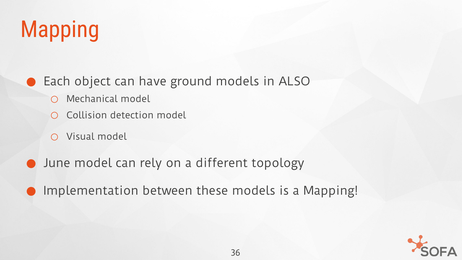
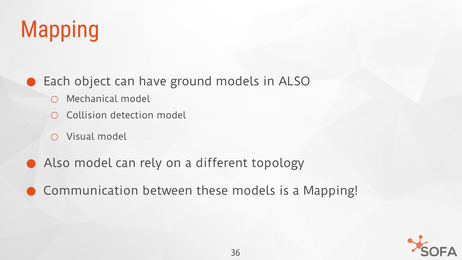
June: June -> Also (57, 163)
Implementation: Implementation -> Communication (91, 191)
